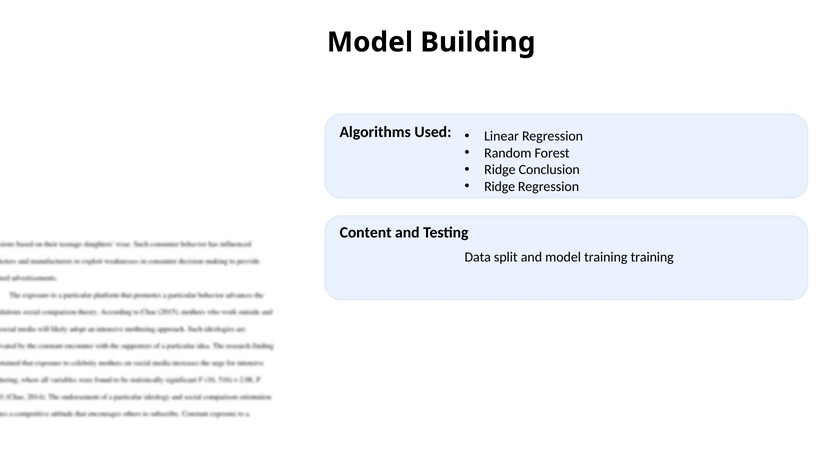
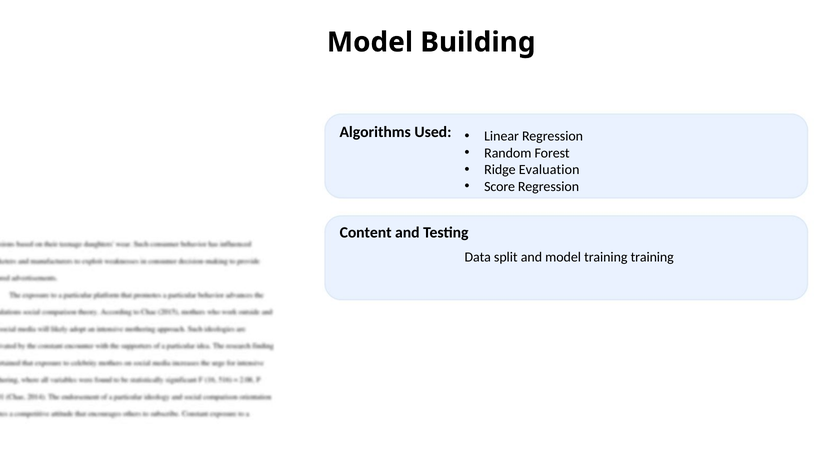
Conclusion: Conclusion -> Evaluation (549, 170)
Ridge: Ridge -> Score (500, 186)
